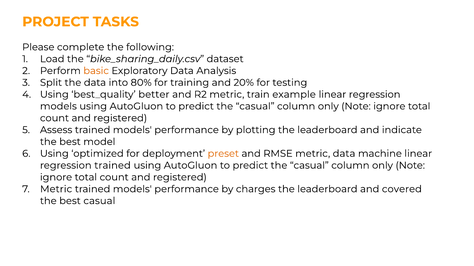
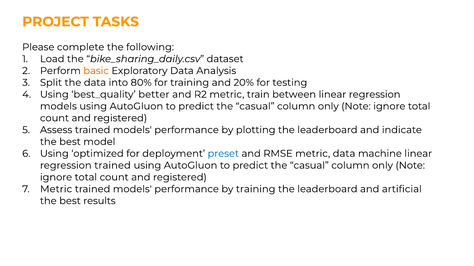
example: example -> between (294, 95)
preset colour: orange -> blue (223, 154)
by charges: charges -> training (256, 189)
covered: covered -> artificial (402, 189)
best casual: casual -> results (99, 201)
